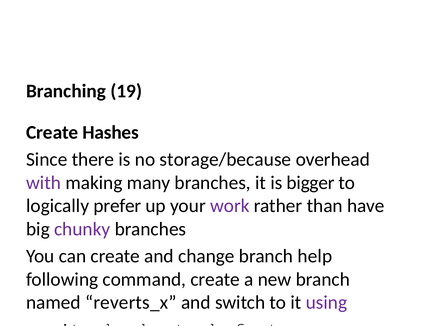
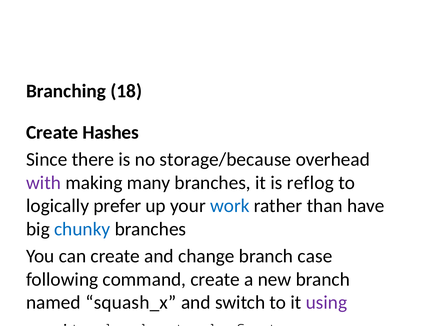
19: 19 -> 18 (126, 91)
bigger: bigger -> reflog (310, 183)
work colour: purple -> blue (230, 206)
chunky colour: purple -> blue (82, 229)
help: help -> case (315, 256)
reverts_x: reverts_x -> squash_x (131, 303)
